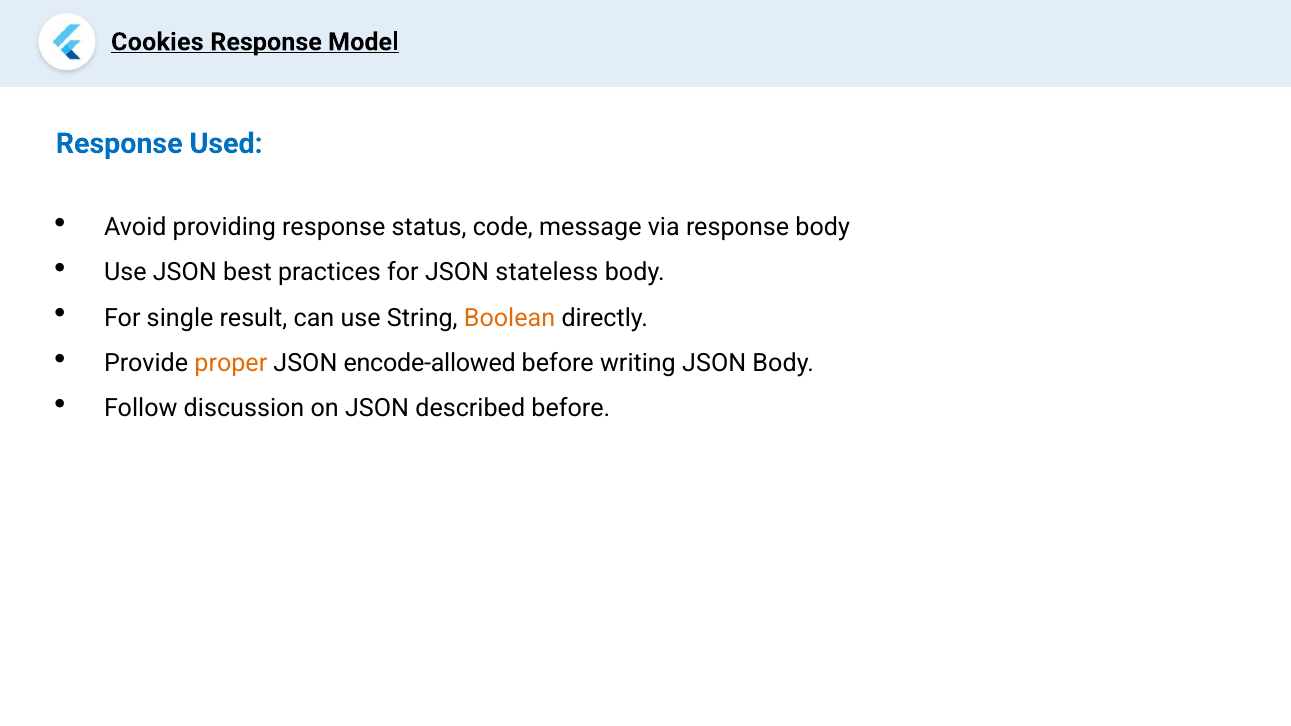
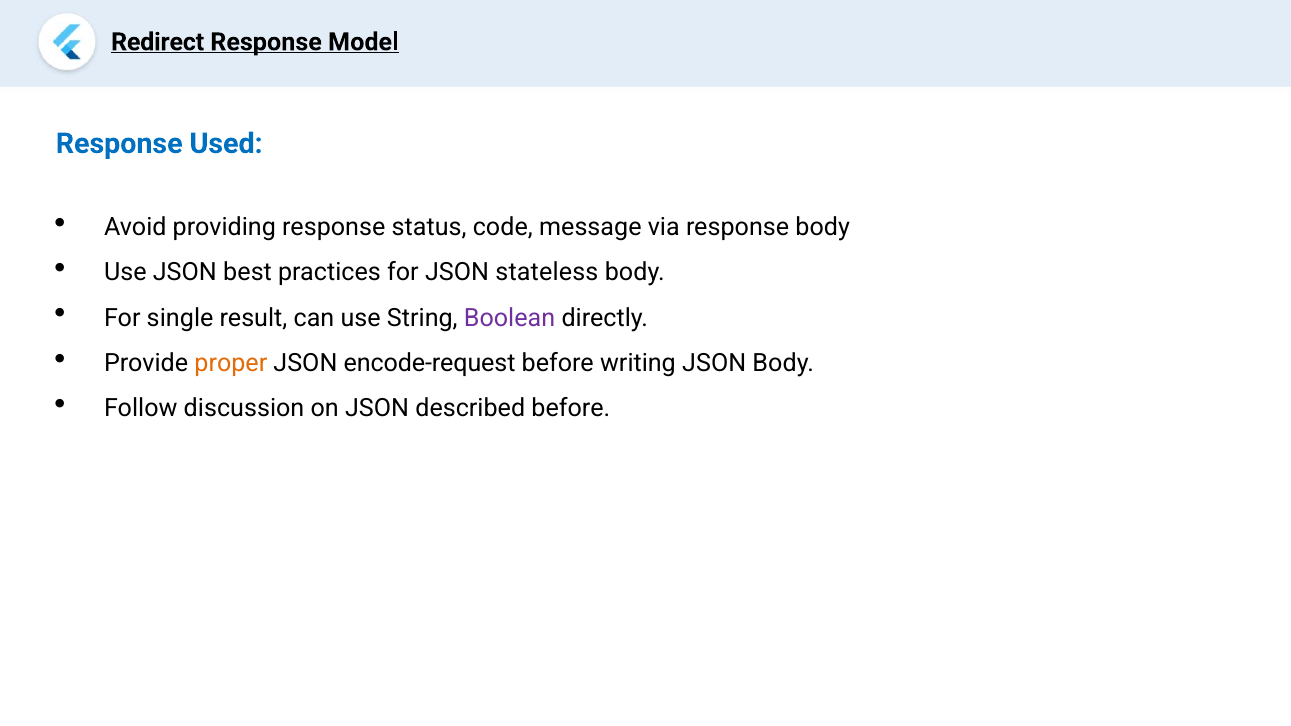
Cookies: Cookies -> Redirect (158, 42)
Boolean colour: orange -> purple (510, 318)
encode-allowed: encode-allowed -> encode-request (430, 363)
